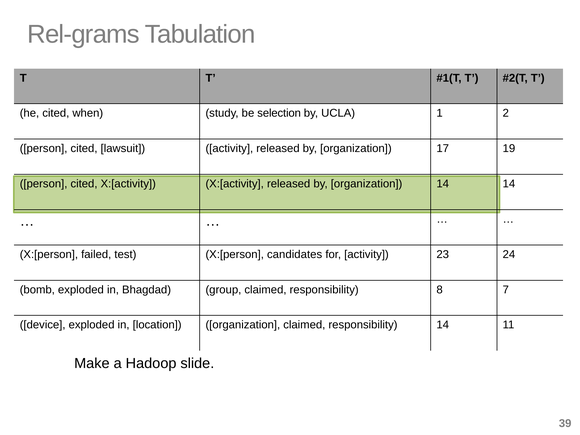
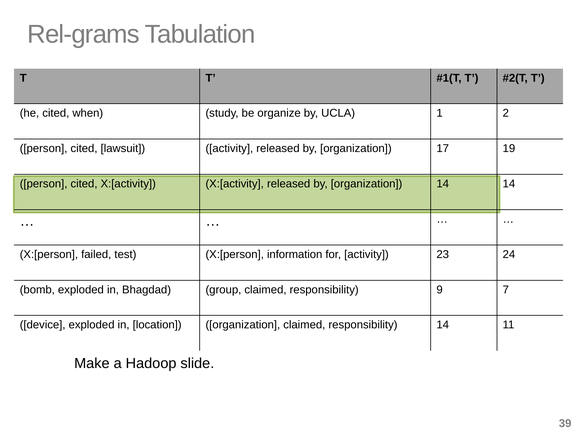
selection: selection -> organize (279, 113)
candidates: candidates -> information (295, 254)
8: 8 -> 9 (440, 290)
